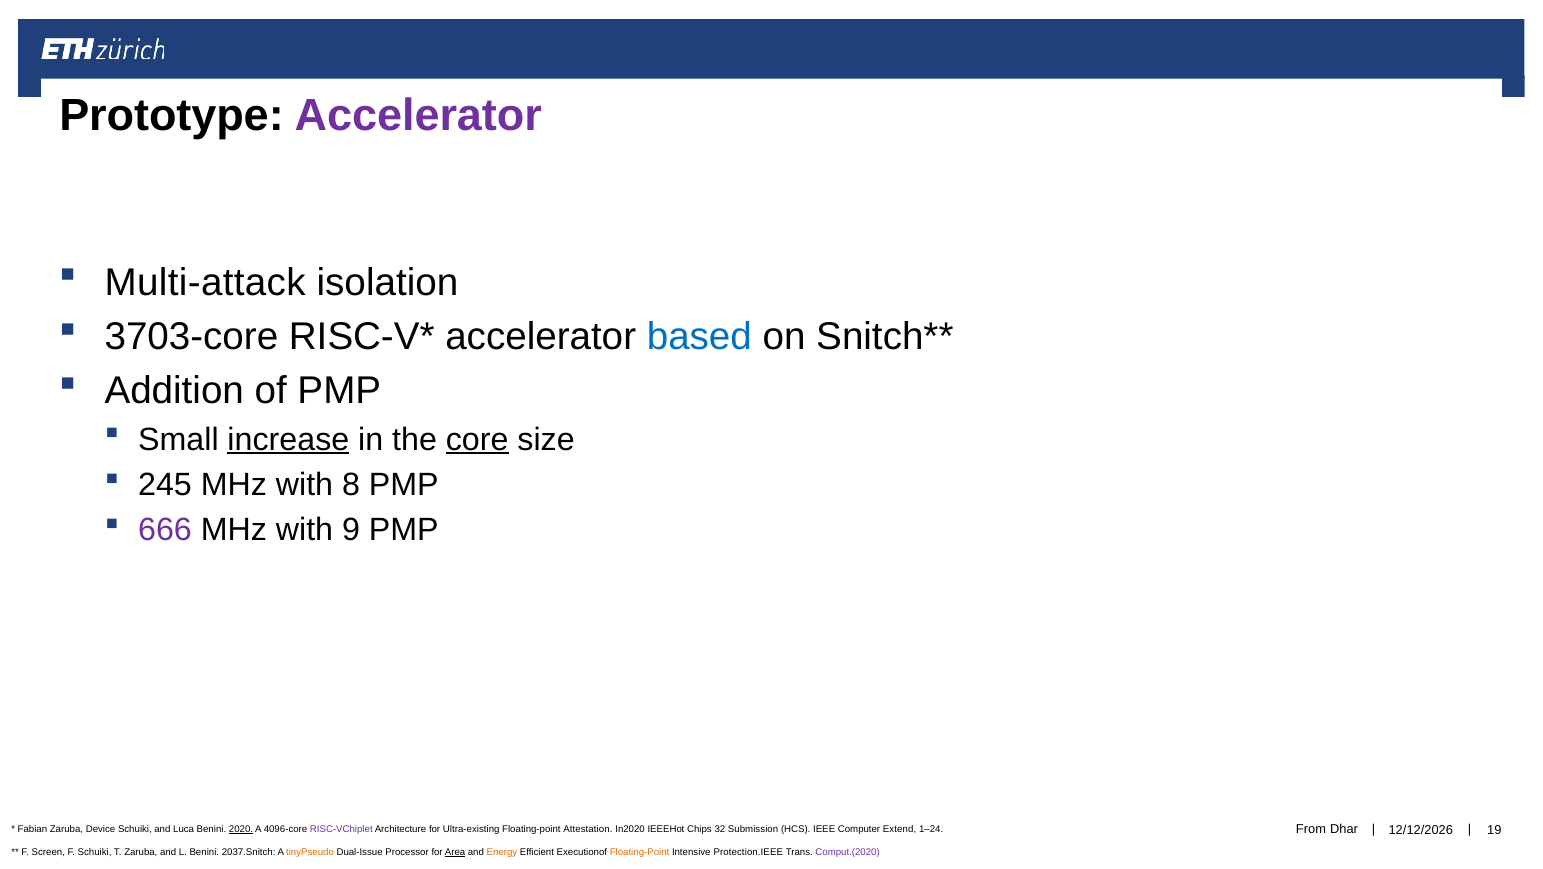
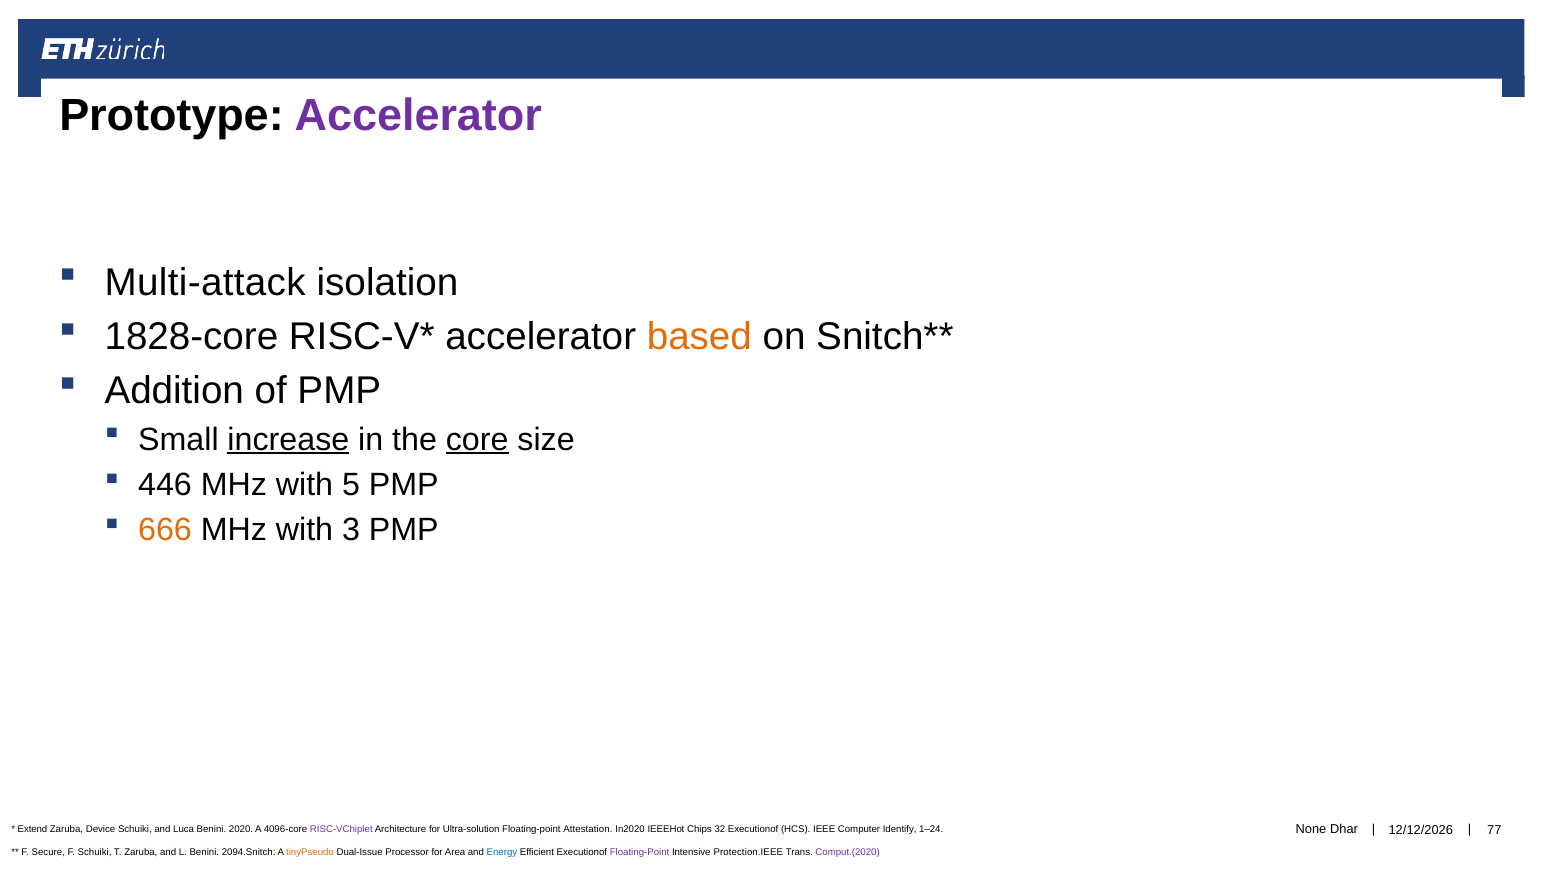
3703-core: 3703-core -> 1828-core (191, 336)
based colour: blue -> orange (699, 336)
245: 245 -> 446 (165, 484)
8: 8 -> 5 (351, 484)
666 colour: purple -> orange (165, 529)
9: 9 -> 3 (351, 529)
From: From -> None (1311, 829)
19: 19 -> 77 (1494, 829)
Fabian: Fabian -> Extend (33, 828)
2020 underline: present -> none (241, 828)
Ultra-existing: Ultra-existing -> Ultra-solution (471, 828)
32 Submission: Submission -> Executionof (753, 828)
Extend: Extend -> Identify (900, 828)
Screen: Screen -> Secure (48, 851)
2037.Snitch: 2037.Snitch -> 2094.Snitch (249, 851)
Area underline: present -> none (455, 851)
Energy colour: orange -> blue (502, 851)
Floating-Point colour: orange -> purple (640, 851)
